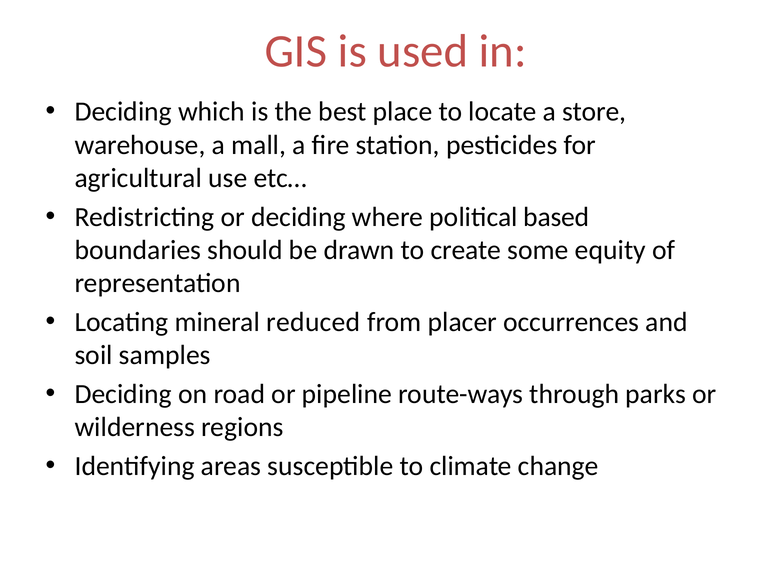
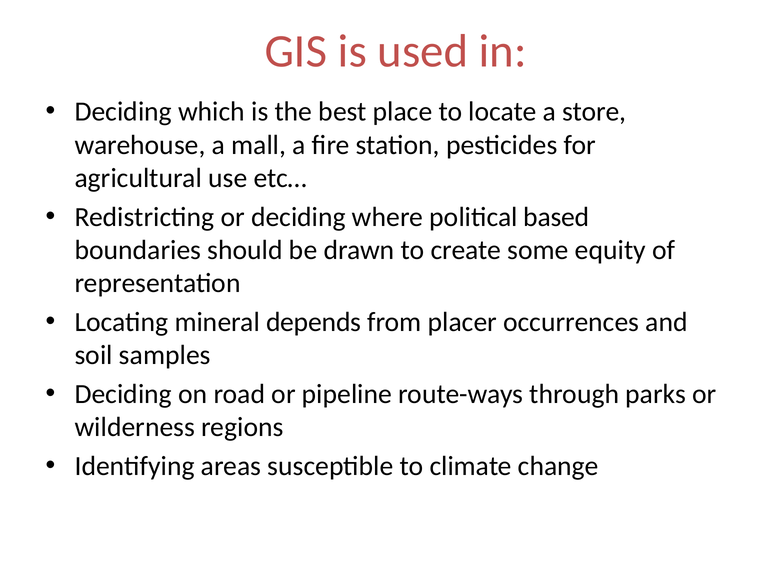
reduced: reduced -> depends (314, 322)
